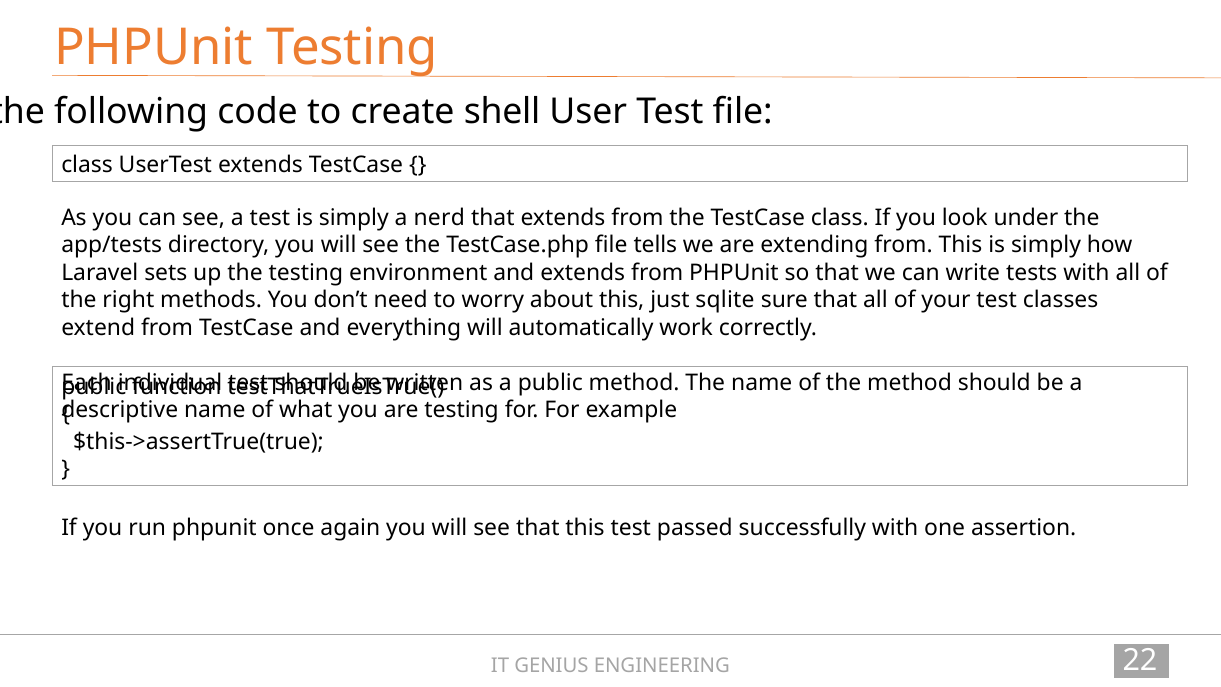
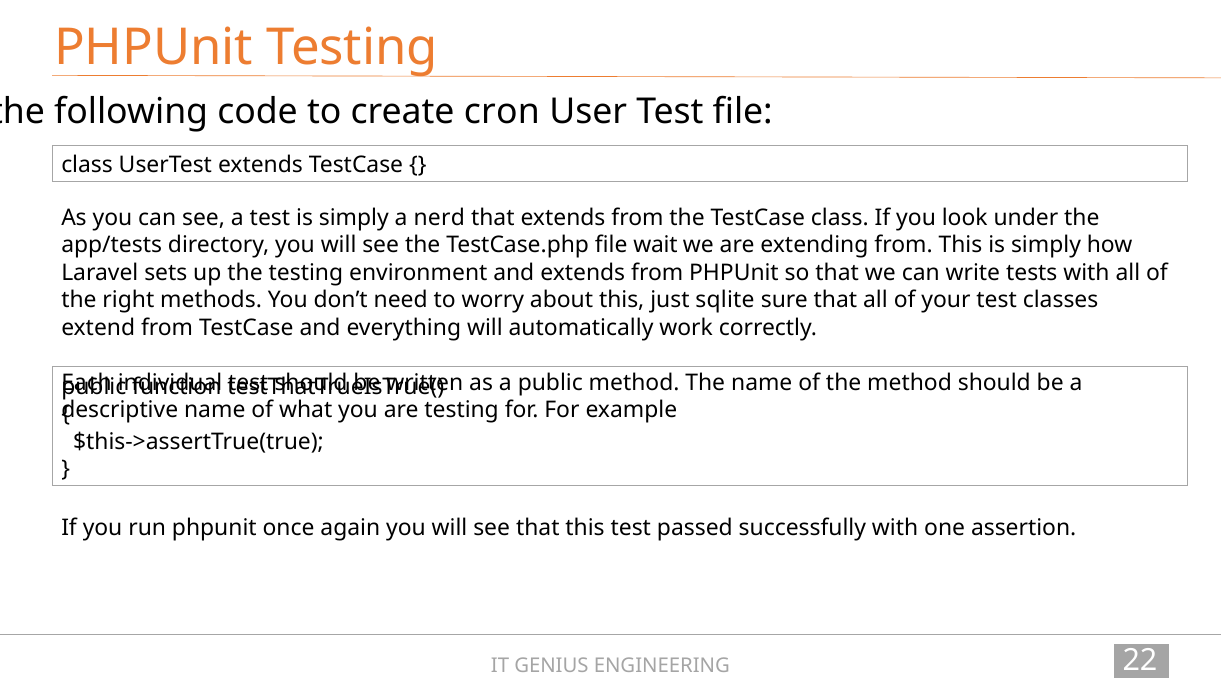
shell: shell -> cron (502, 111)
tells: tells -> wait (655, 245)
